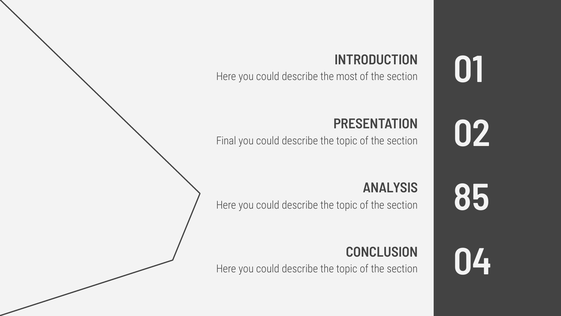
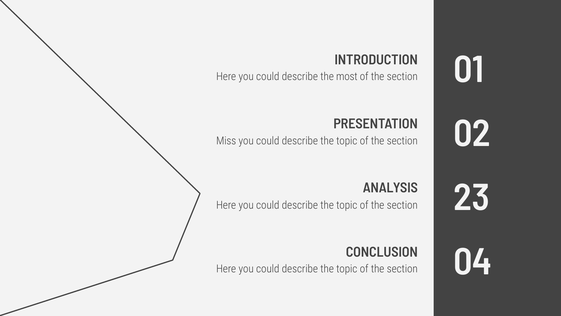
Final: Final -> Miss (226, 141)
85: 85 -> 23 (472, 198)
